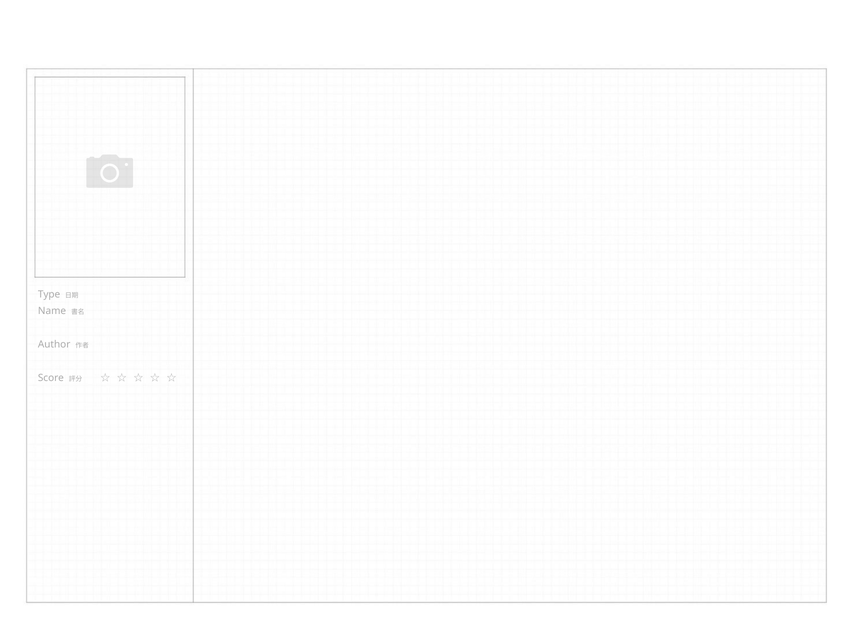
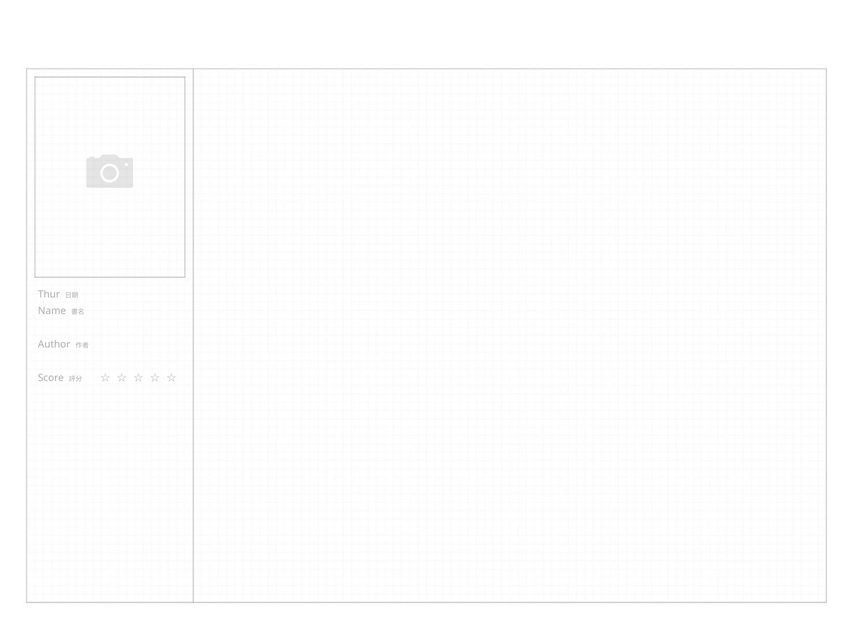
Type: Type -> Thur (49, 294)
